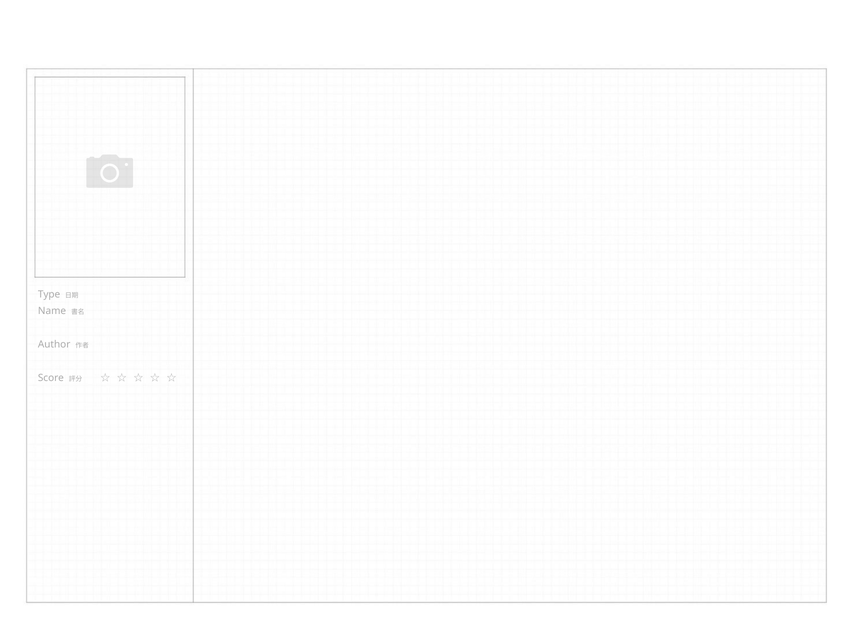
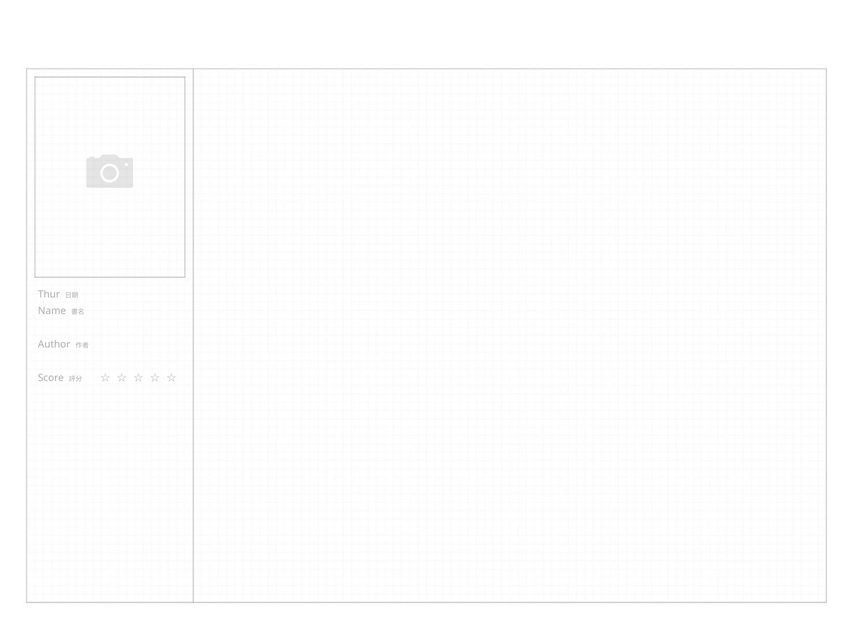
Type: Type -> Thur (49, 294)
